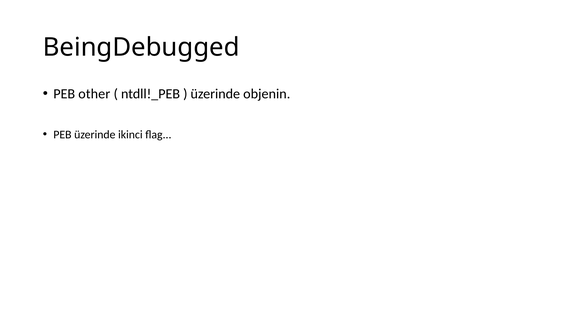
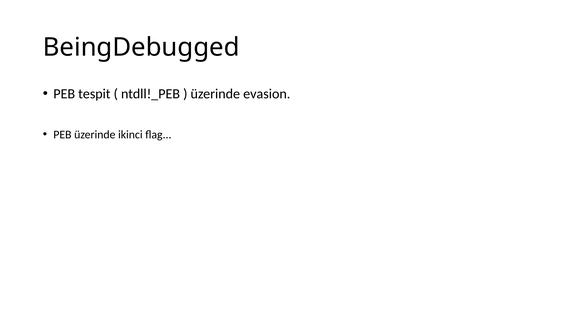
other: other -> tespit (94, 94)
objenin: objenin -> evasion (267, 94)
